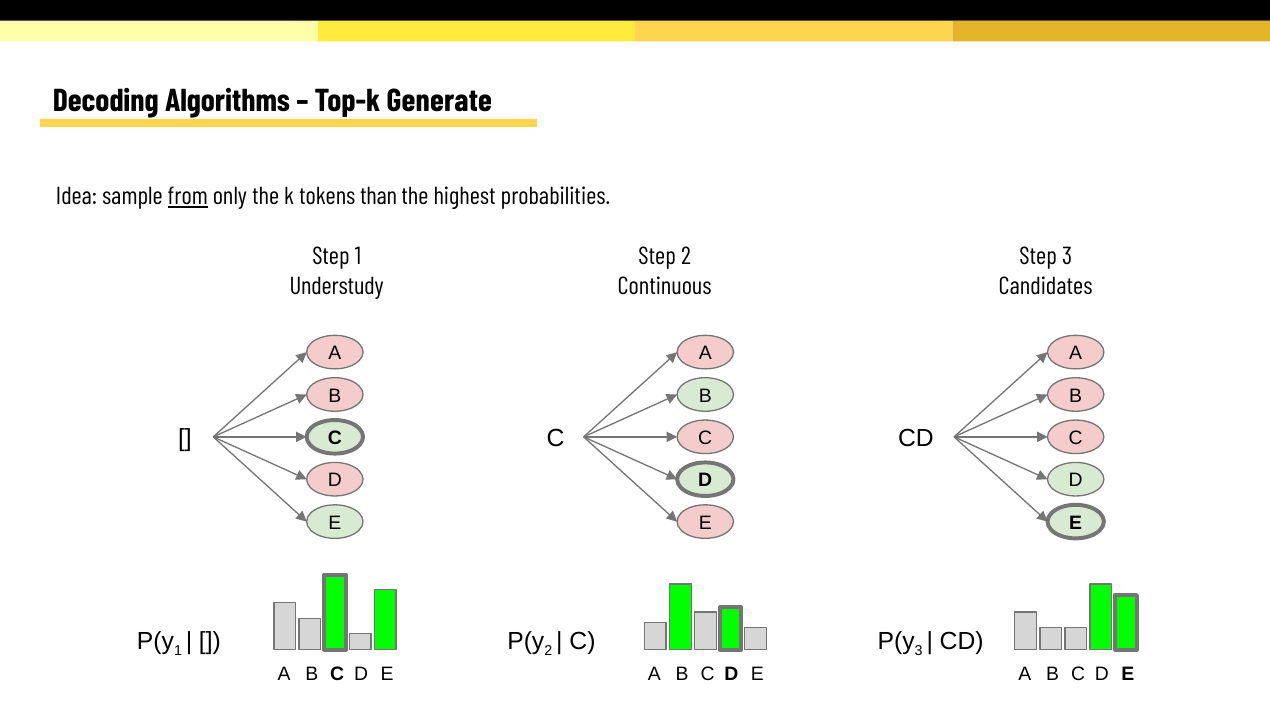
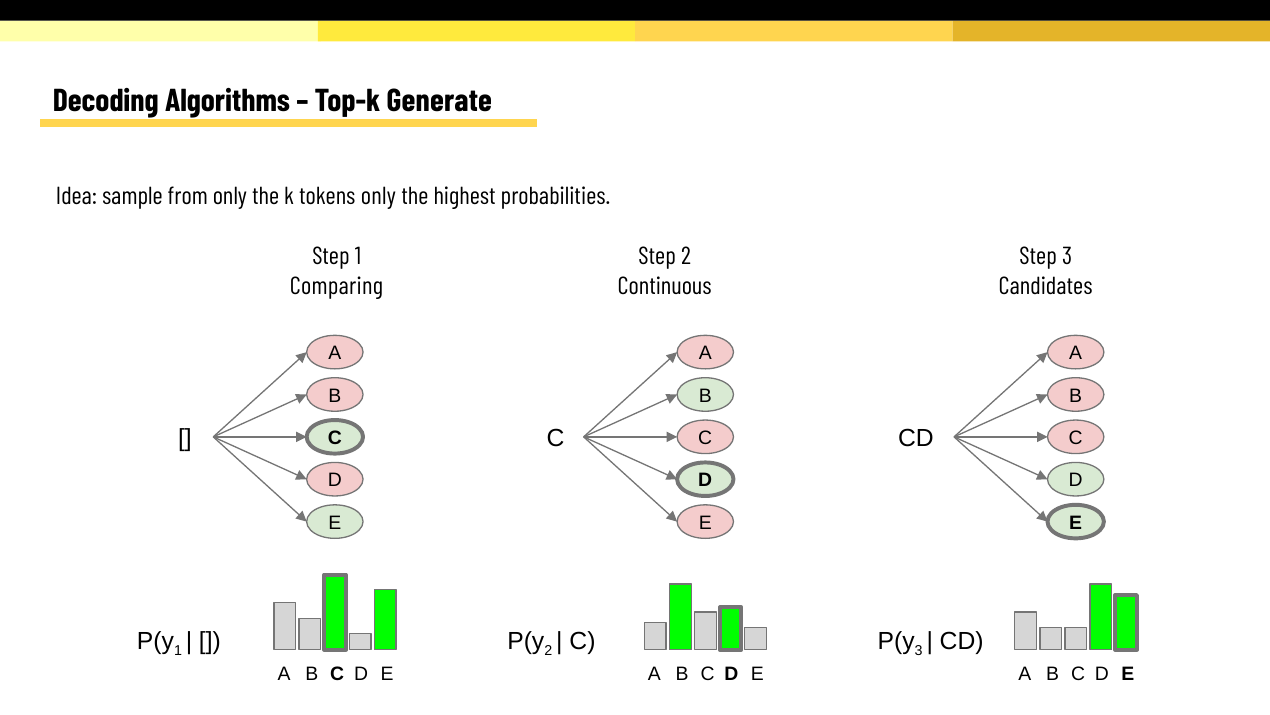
from underline: present -> none (188, 196)
tokens than: than -> only (378, 196)
Understudy: Understudy -> Comparing (336, 286)
